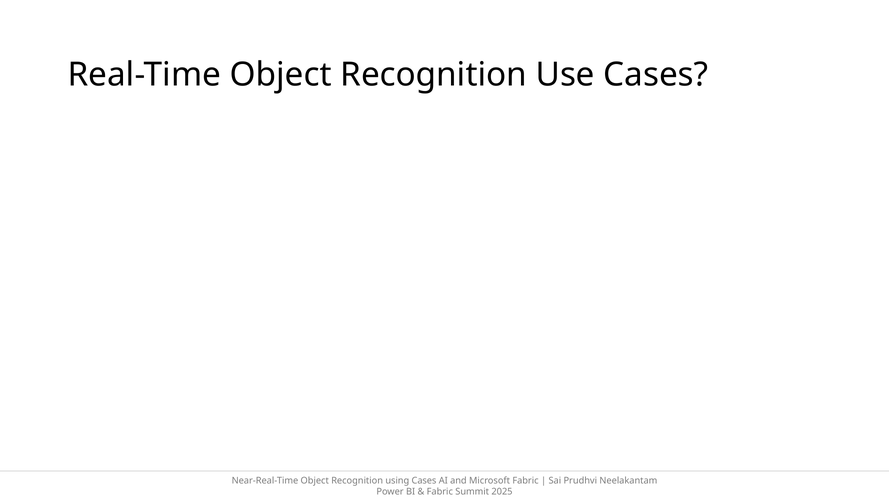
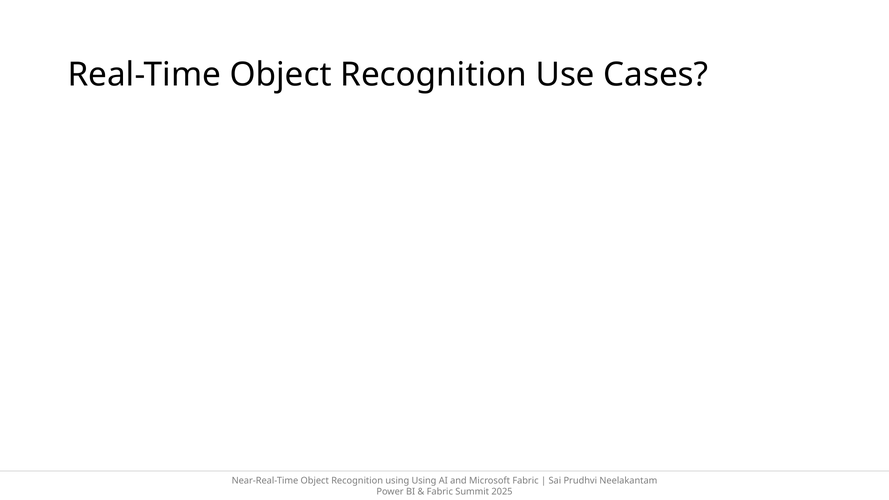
using Cases: Cases -> Using (424, 481)
